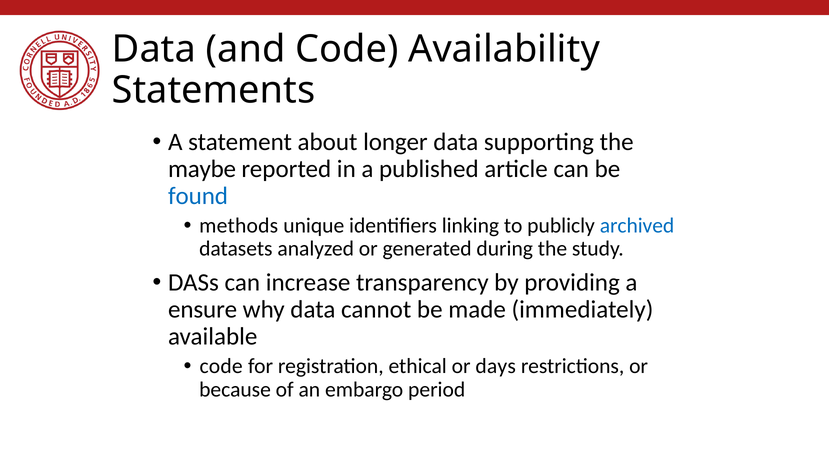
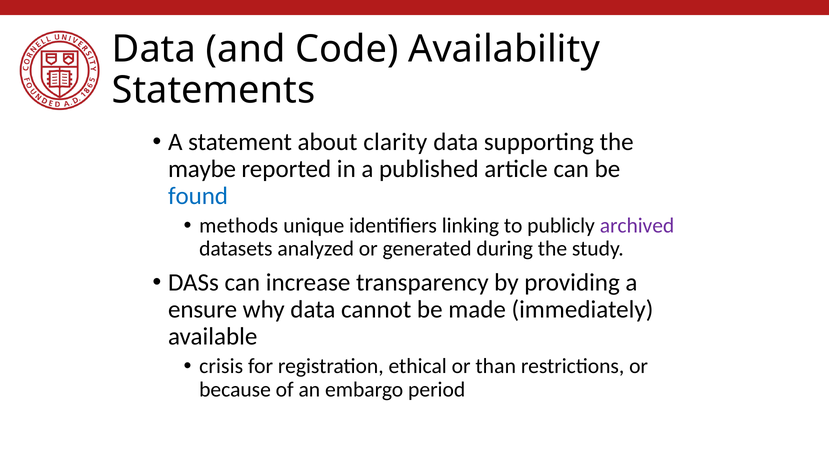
longer: longer -> clarity (395, 142)
archived colour: blue -> purple (637, 226)
code: code -> crisis (221, 366)
days: days -> than (496, 366)
